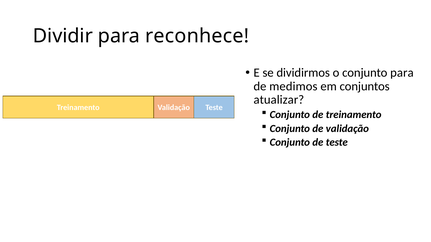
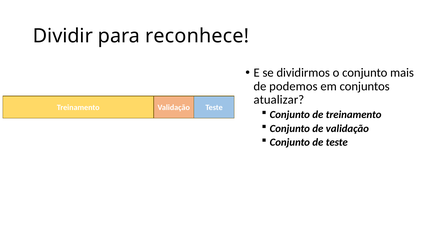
conjunto para: para -> mais (402, 73)
medimos: medimos -> podemos (293, 86)
